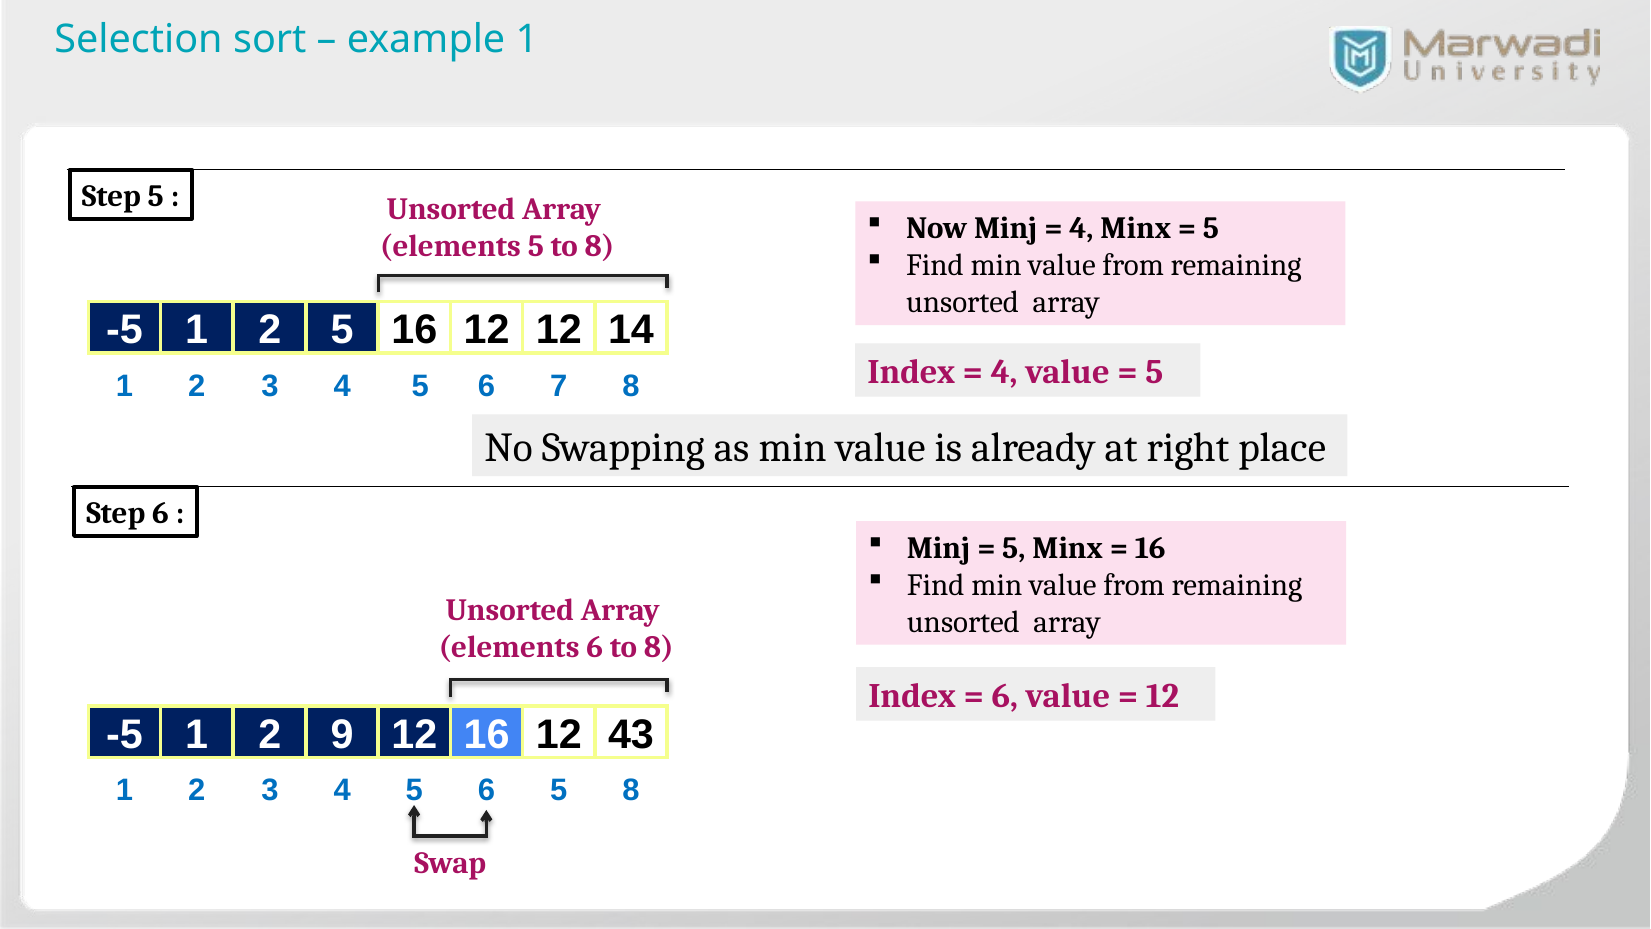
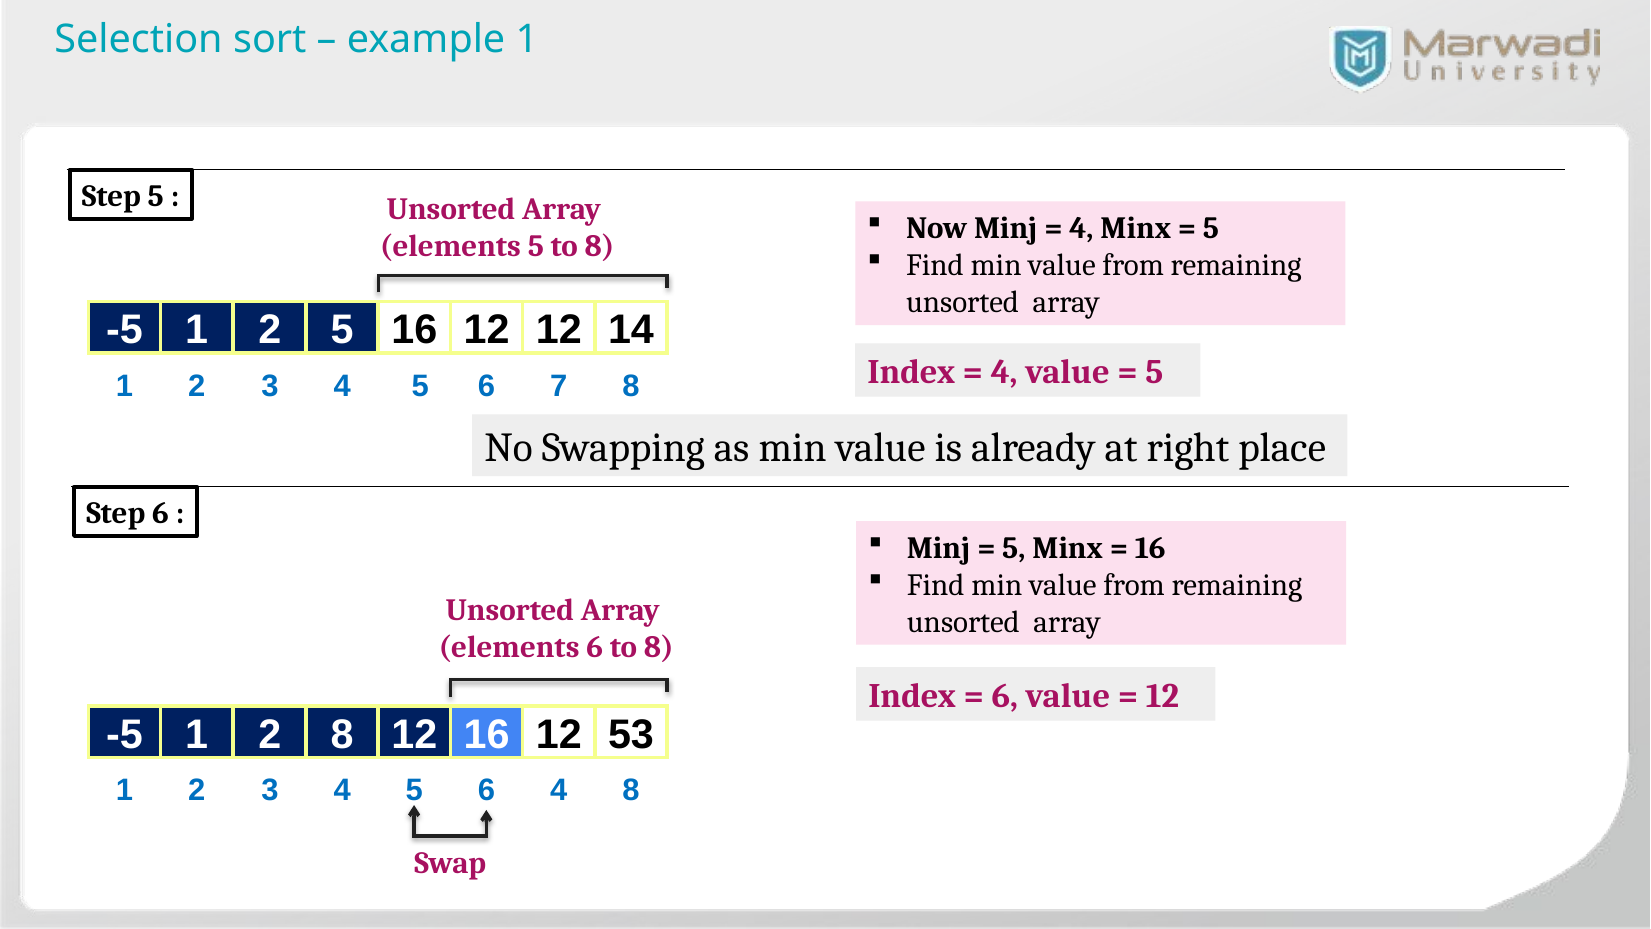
2 9: 9 -> 8 (342, 734)
43: 43 -> 53 (631, 734)
5: 5 -> 4 (559, 790)
